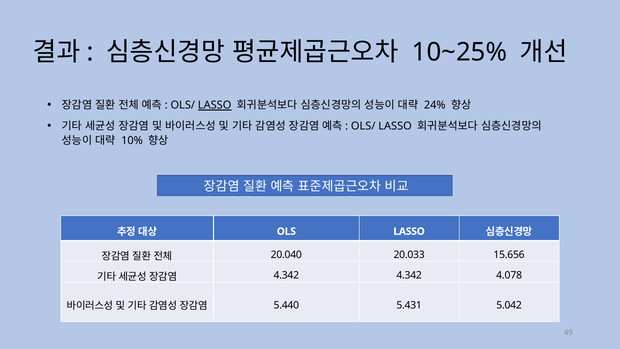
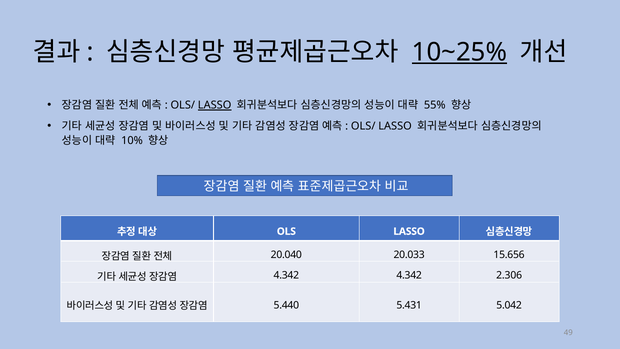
10~25% underline: none -> present (459, 52)
24%: 24% -> 55% (435, 105)
4.078: 4.078 -> 2.306 (509, 275)
